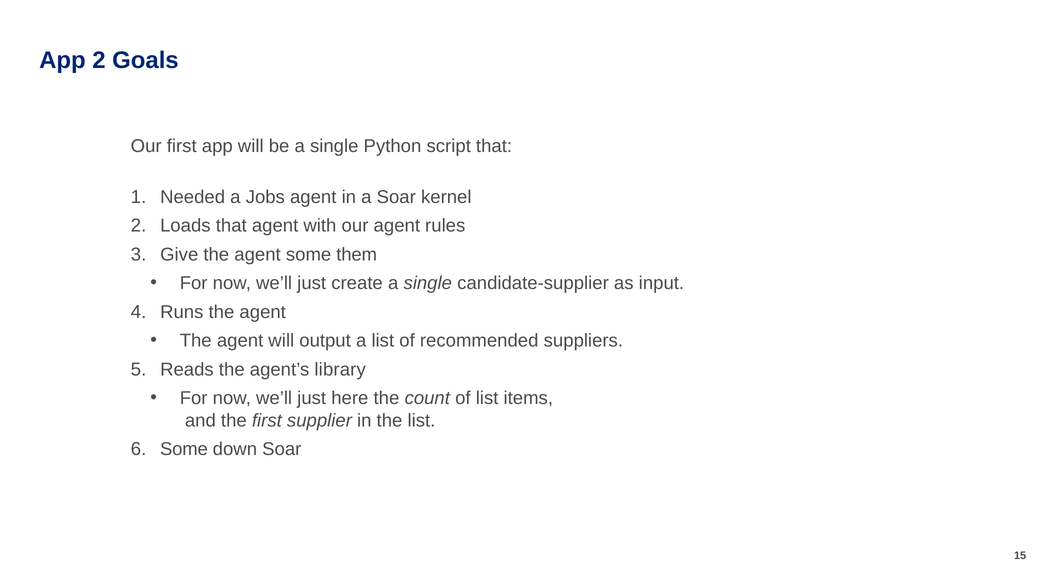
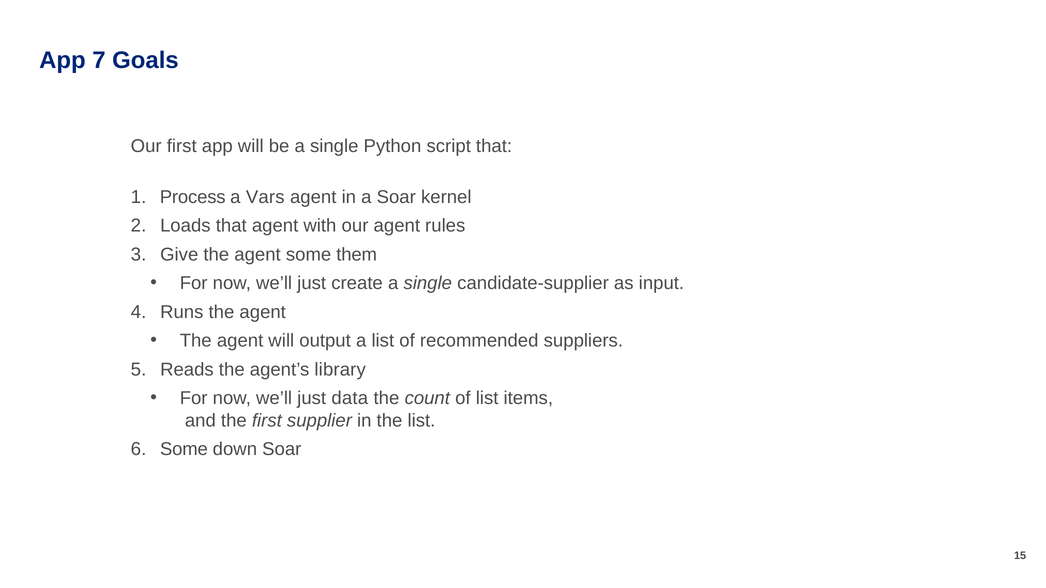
App 2: 2 -> 7 (99, 60)
Needed: Needed -> Process (193, 197)
Jobs: Jobs -> Vars (265, 197)
here: here -> data (350, 399)
